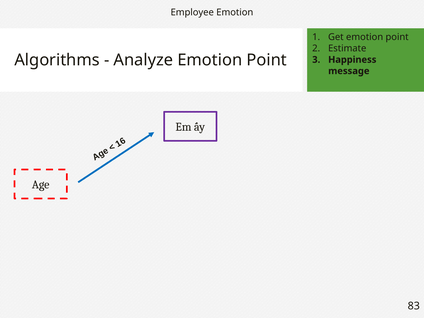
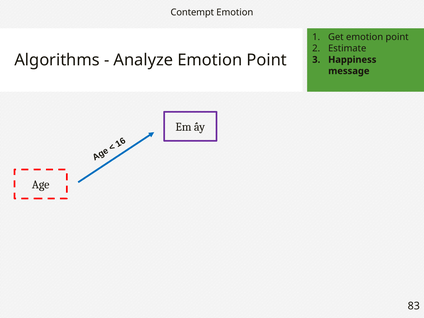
Employee: Employee -> Contempt (192, 12)
